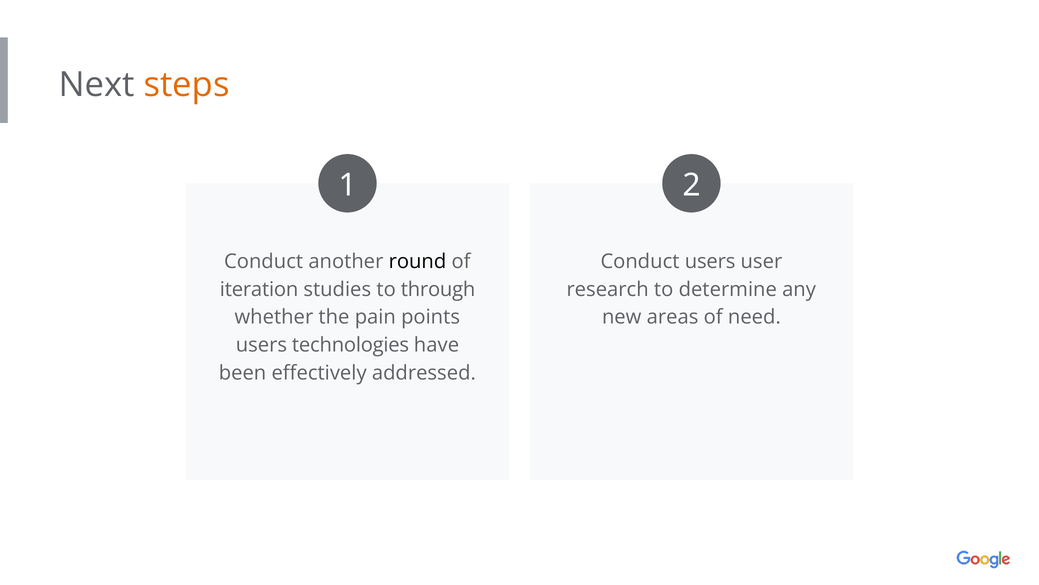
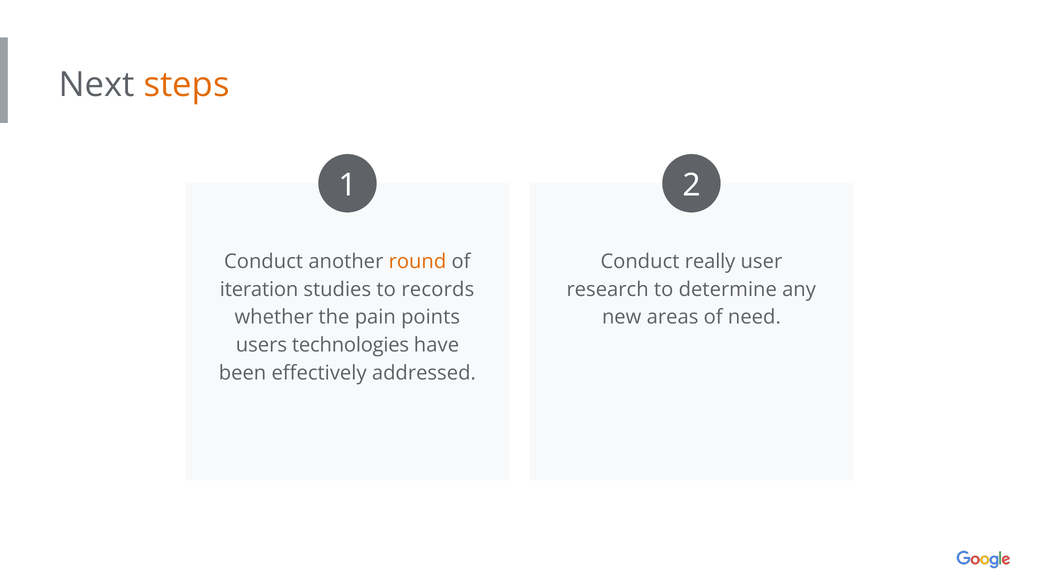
round colour: black -> orange (417, 261)
Conduct users: users -> really (710, 261)
through: through -> records (438, 289)
